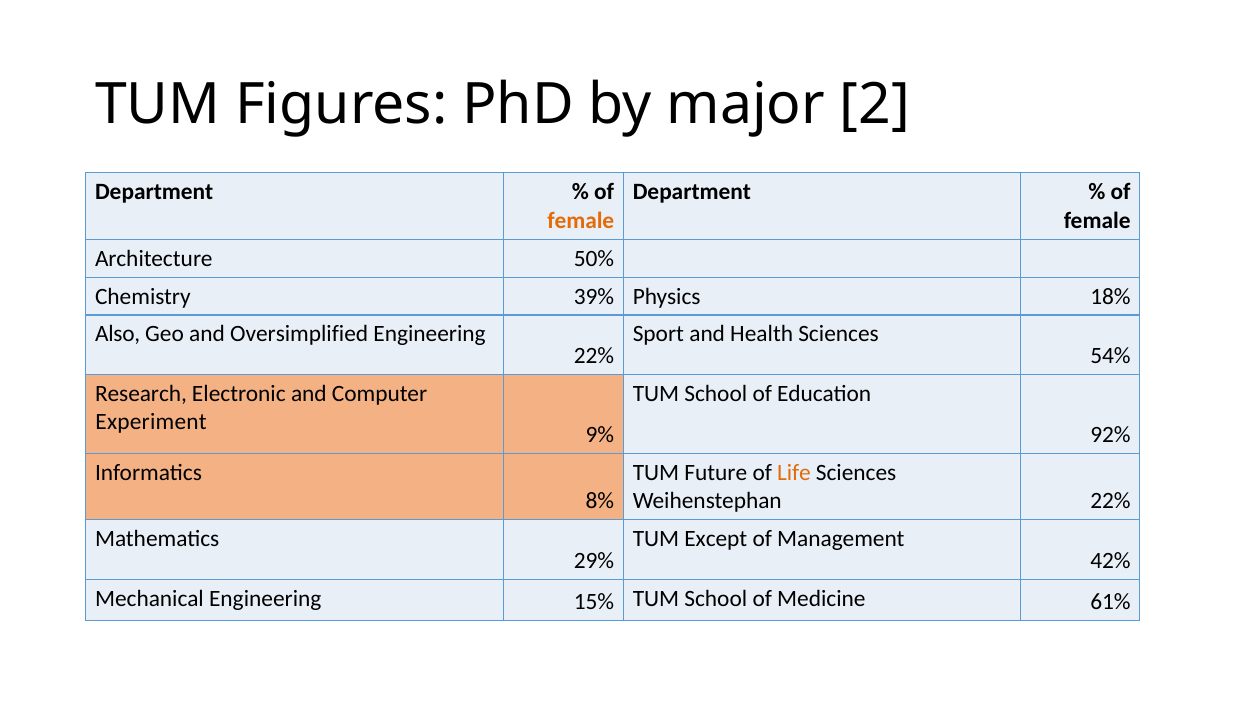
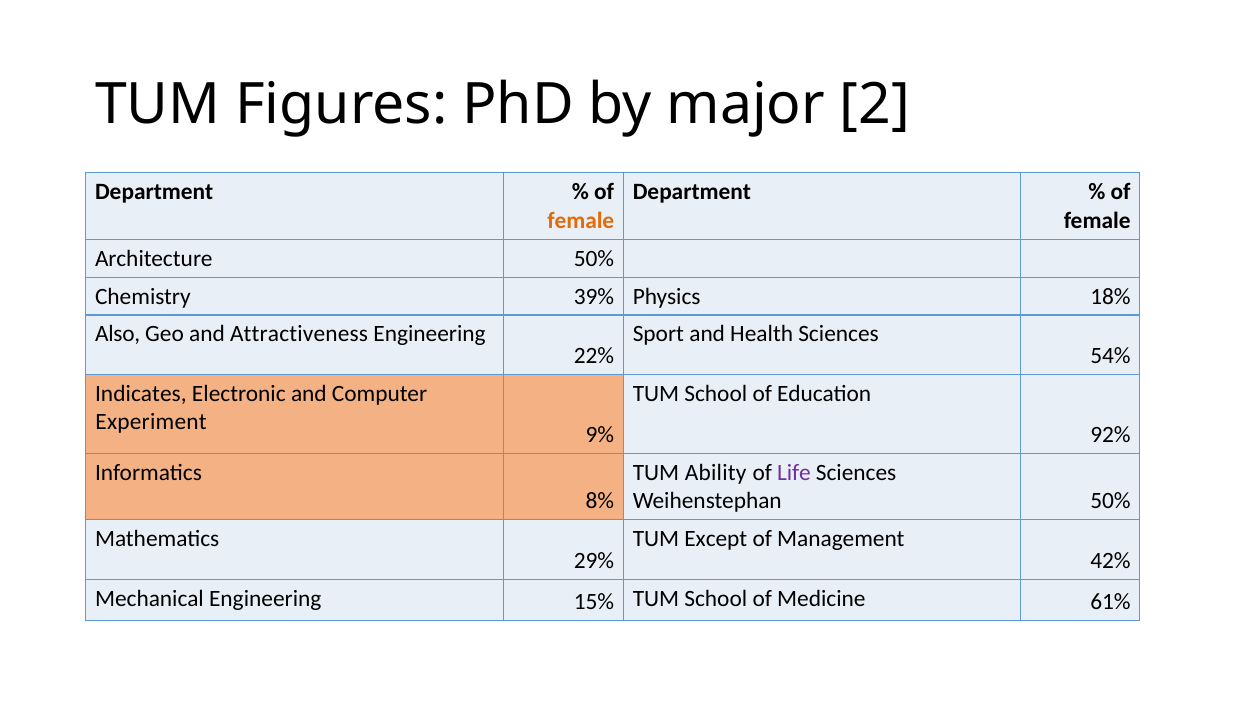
Oversimplified: Oversimplified -> Attractiveness (299, 334)
Research: Research -> Indicates (141, 394)
Future: Future -> Ability (716, 473)
Life colour: orange -> purple (794, 473)
Weihenstephan 22%: 22% -> 50% (1110, 501)
